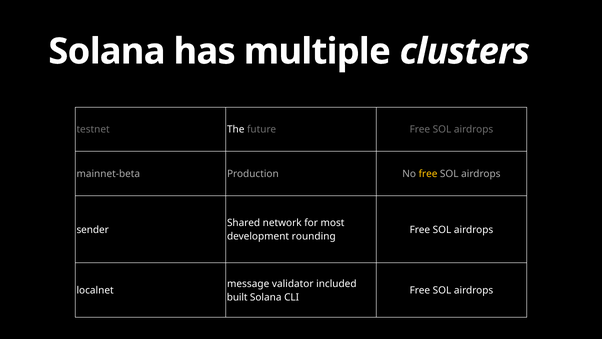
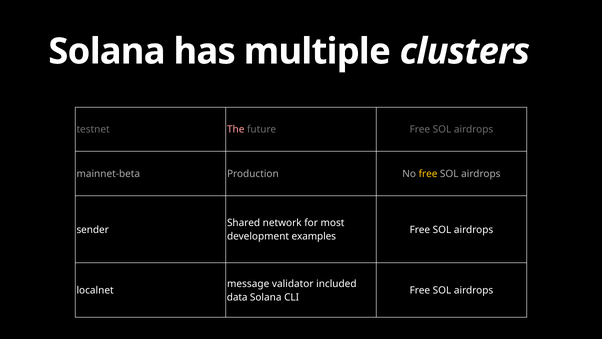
The colour: white -> pink (236, 129)
rounding: rounding -> examples (314, 236)
built: built -> data (237, 297)
